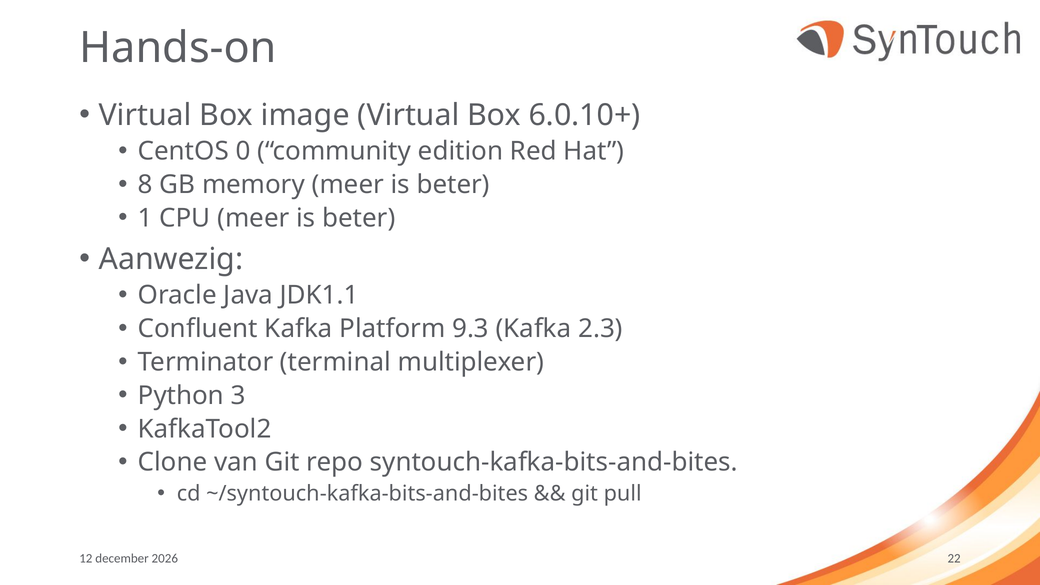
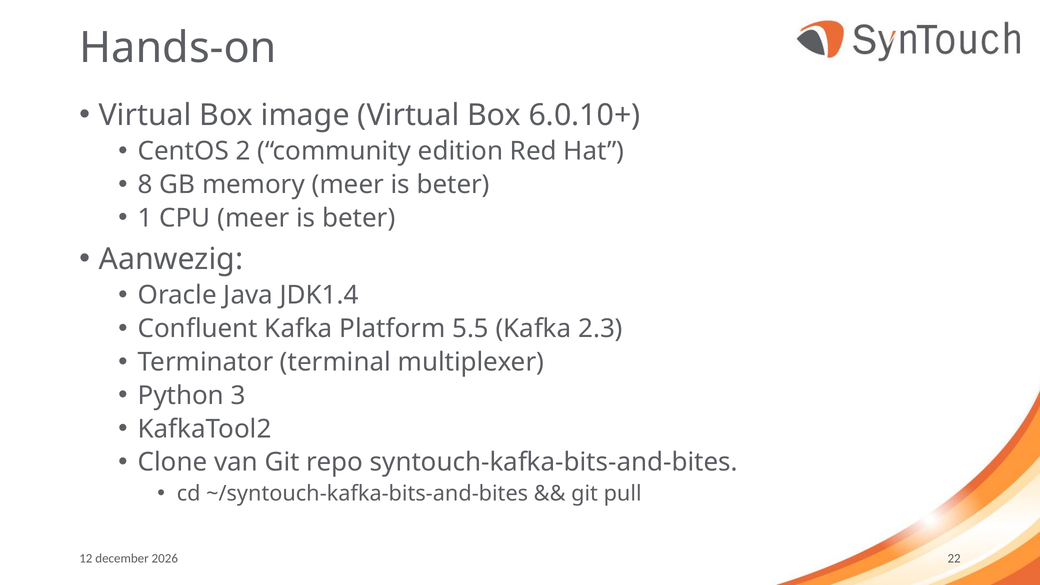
0: 0 -> 2 (243, 151)
JDK1.1: JDK1.1 -> JDK1.4 (319, 295)
9.3: 9.3 -> 5.5 (471, 329)
